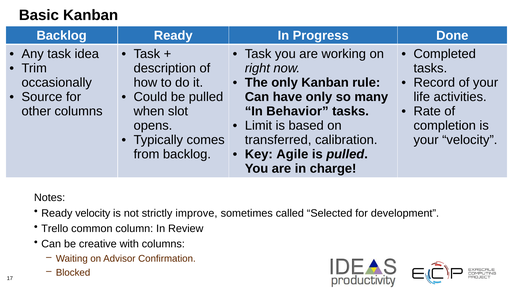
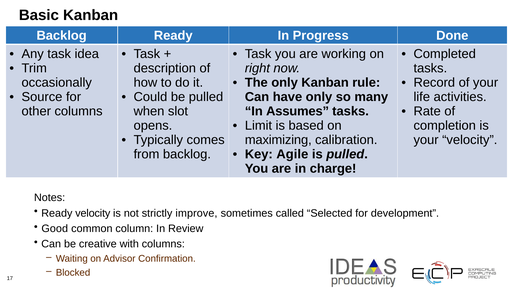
Behavior: Behavior -> Assumes (298, 111)
transferred: transferred -> maximizing (278, 140)
Trello: Trello -> Good (55, 229)
